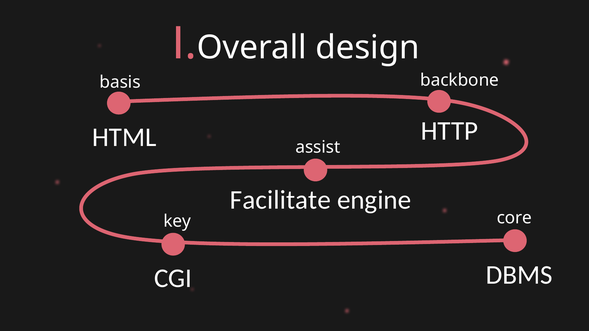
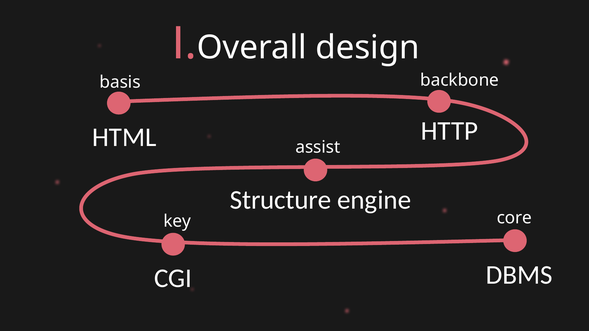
Facilitate: Facilitate -> Structure (281, 200)
